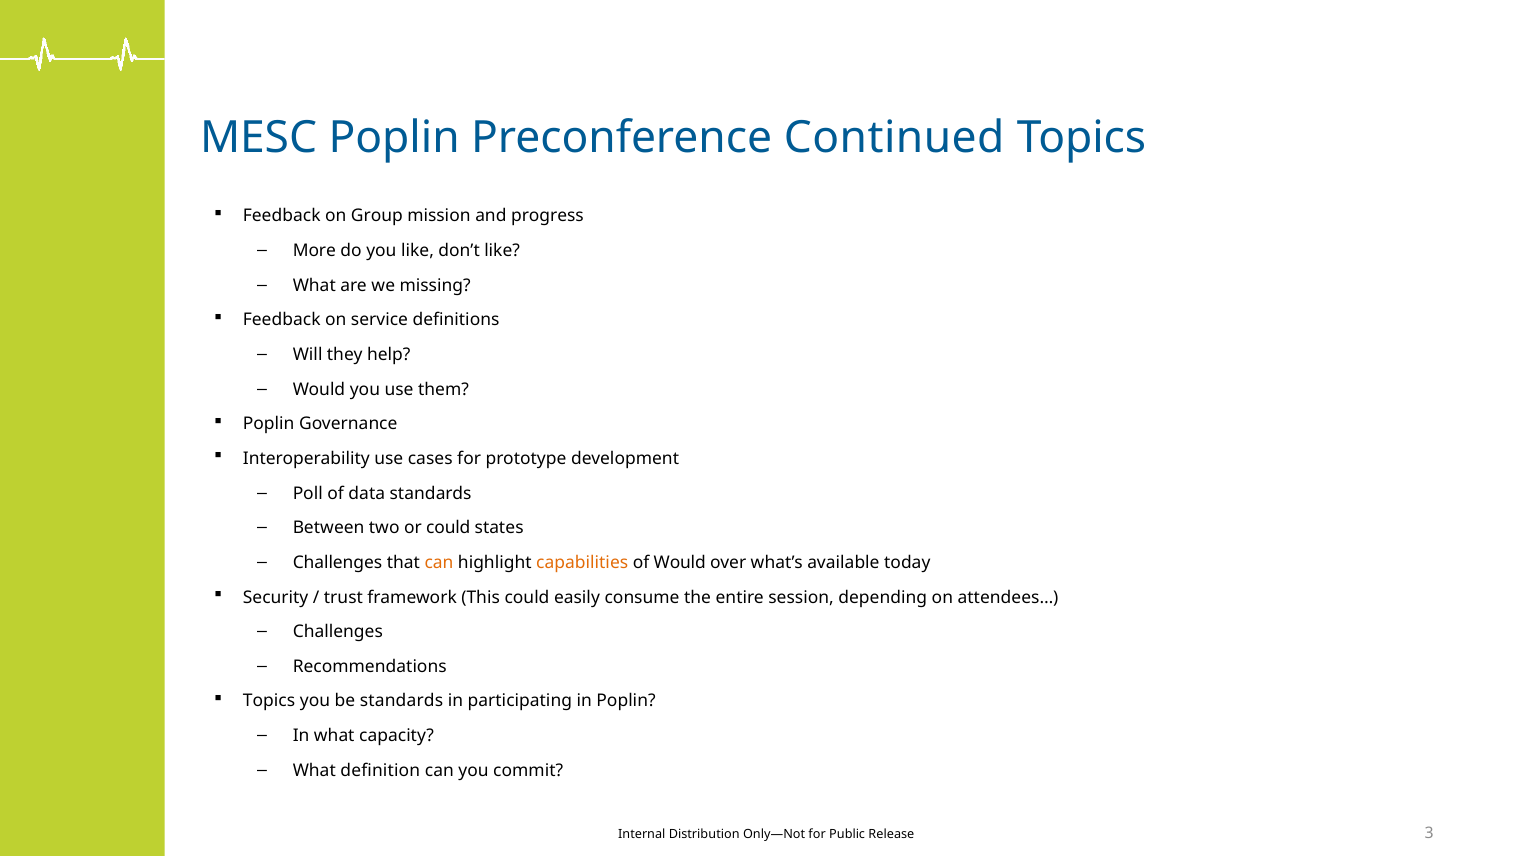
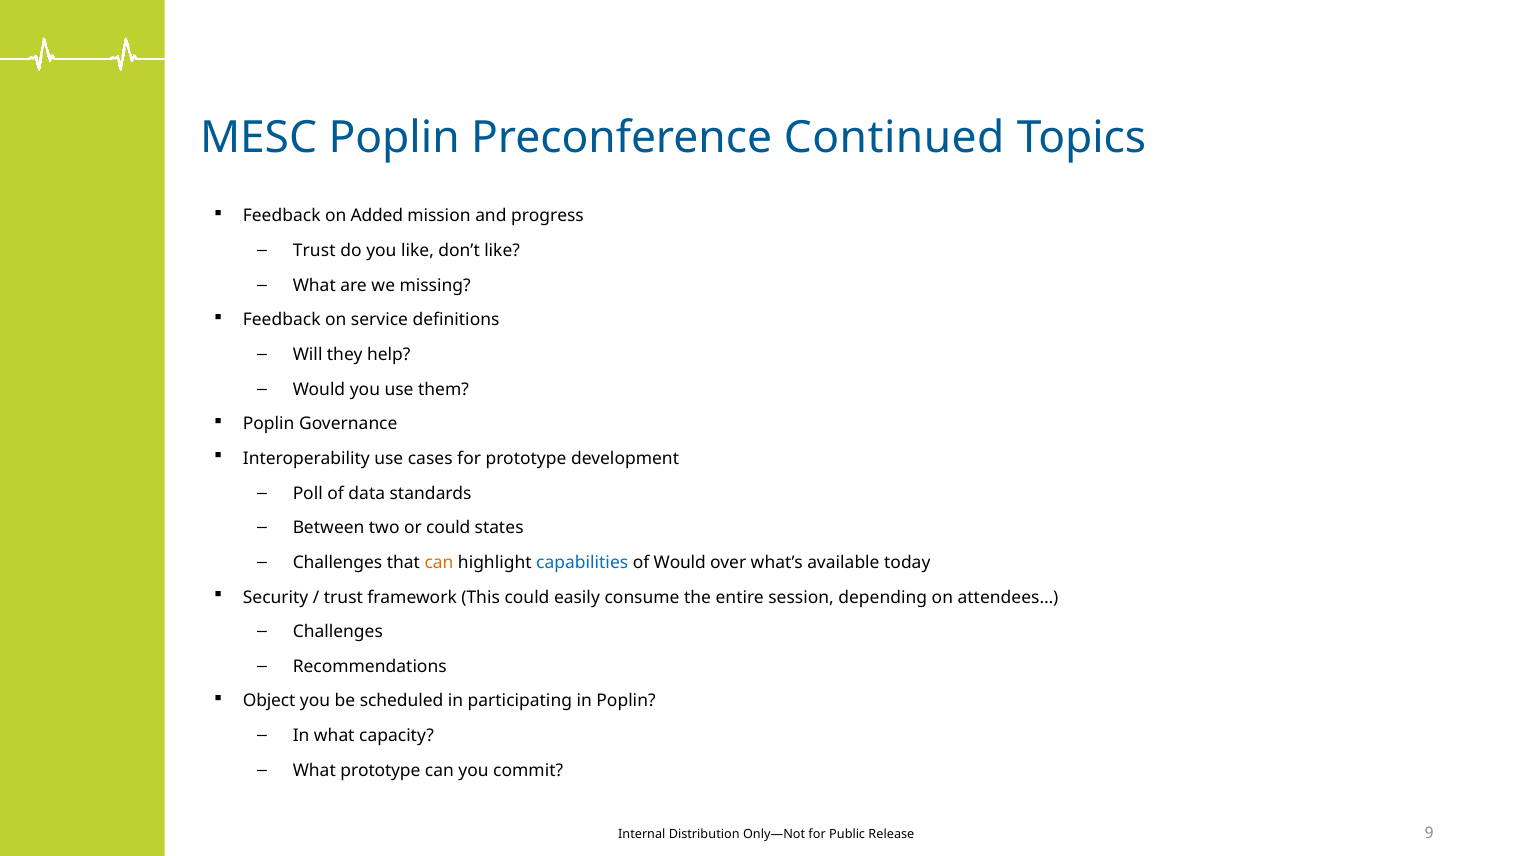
Group: Group -> Added (377, 216)
More: More -> Trust (314, 251)
capabilities colour: orange -> blue (582, 562)
Topics: Topics -> Object (269, 701)
be standards: standards -> scheduled (402, 701)
What definition: definition -> prototype (380, 770)
3: 3 -> 9 (1429, 833)
